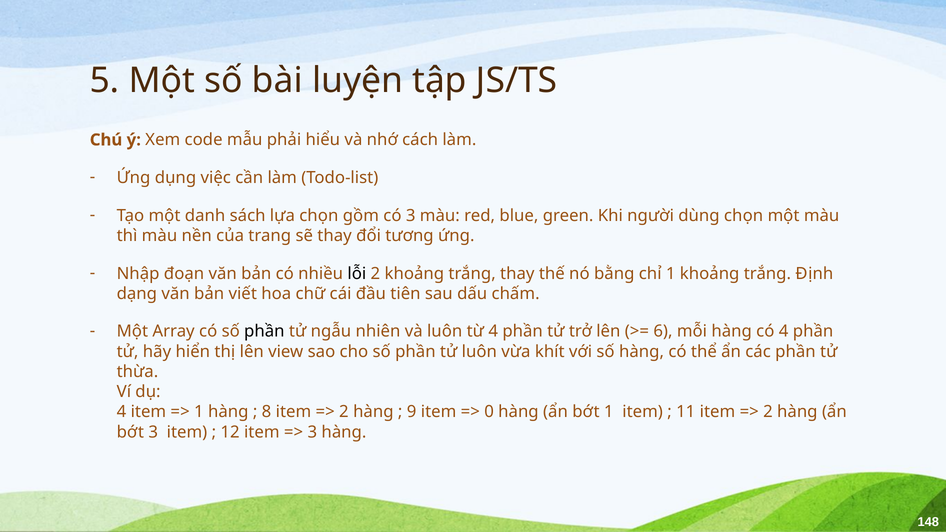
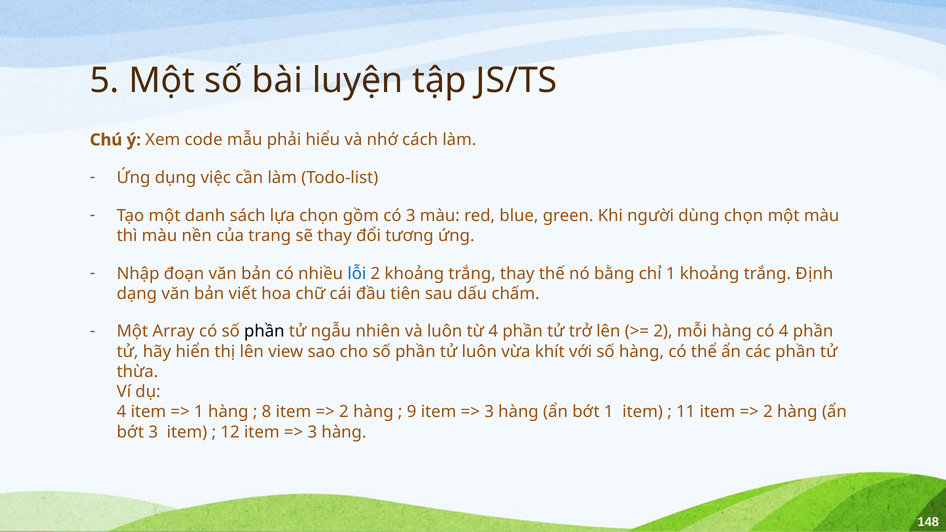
lỗi colour: black -> blue (357, 274)
6: 6 -> 2 (663, 332)
0: 0 -> 3 (489, 412)
